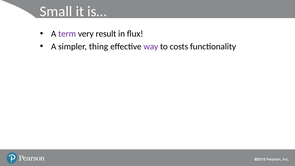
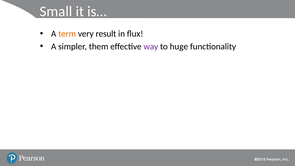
term colour: purple -> orange (67, 34)
thing: thing -> them (99, 46)
costs: costs -> huge (179, 46)
